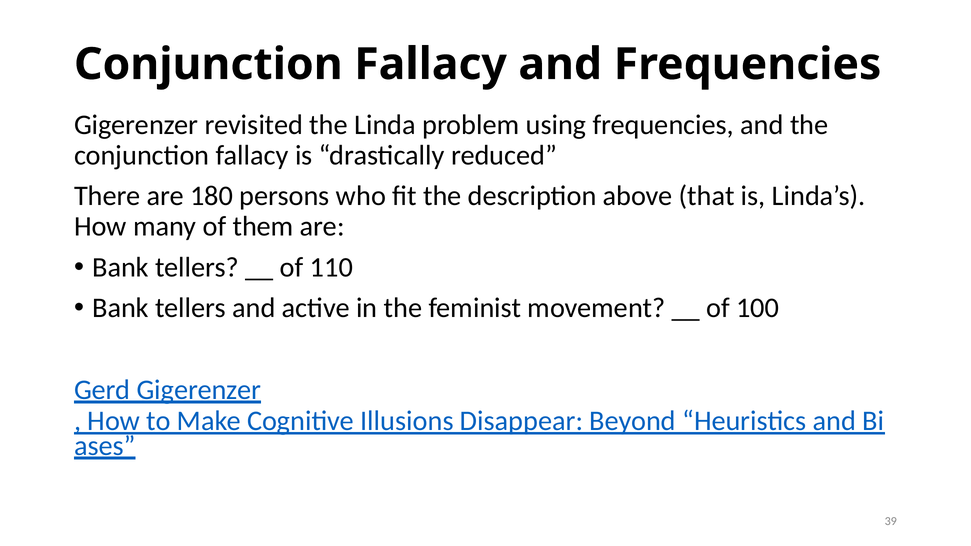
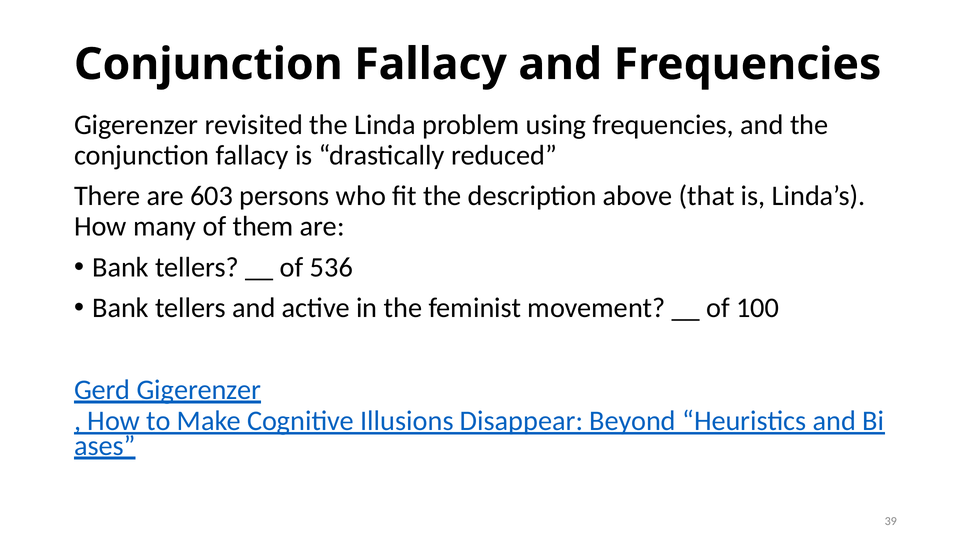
180: 180 -> 603 (212, 196)
110: 110 -> 536 (331, 267)
